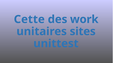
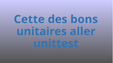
work: work -> bons (84, 20)
sites: sites -> aller (83, 32)
